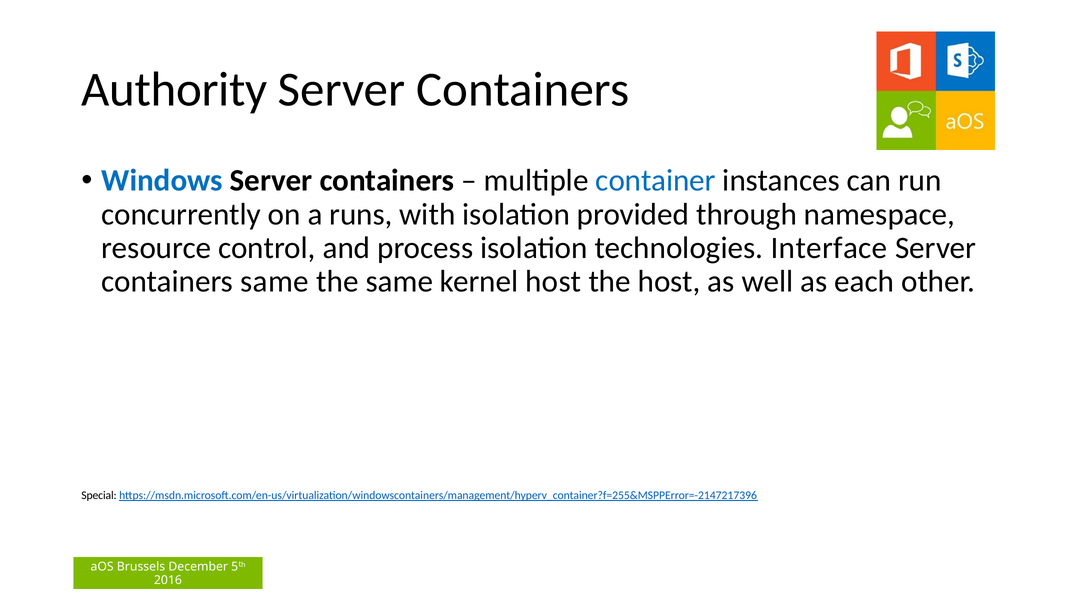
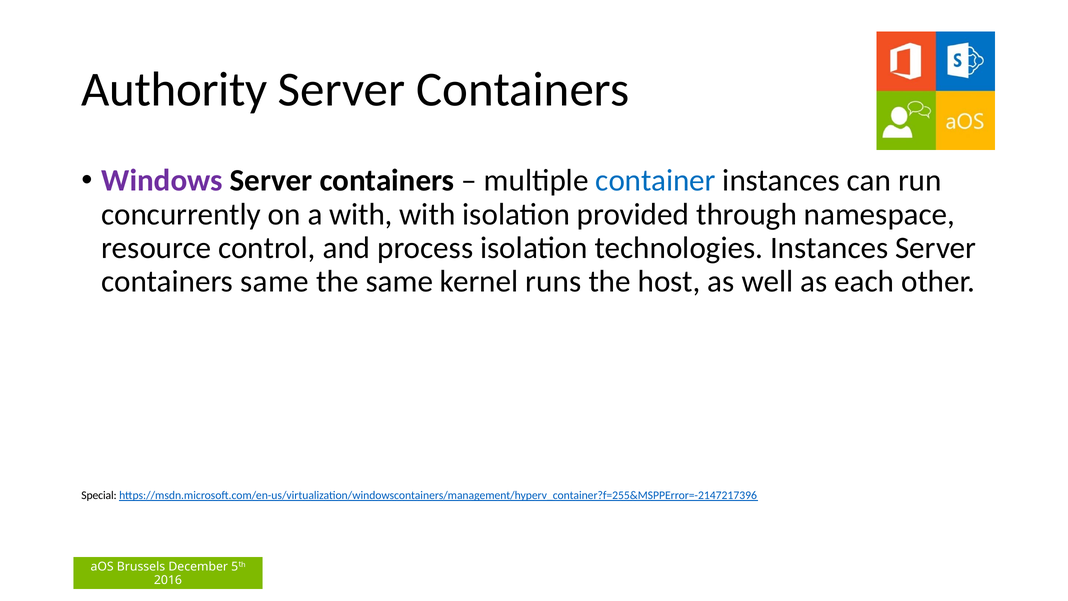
Windows colour: blue -> purple (162, 181)
a runs: runs -> with (361, 214)
technologies Interface: Interface -> Instances (829, 248)
kernel host: host -> runs (553, 282)
